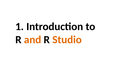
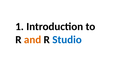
Studio colour: orange -> blue (67, 40)
